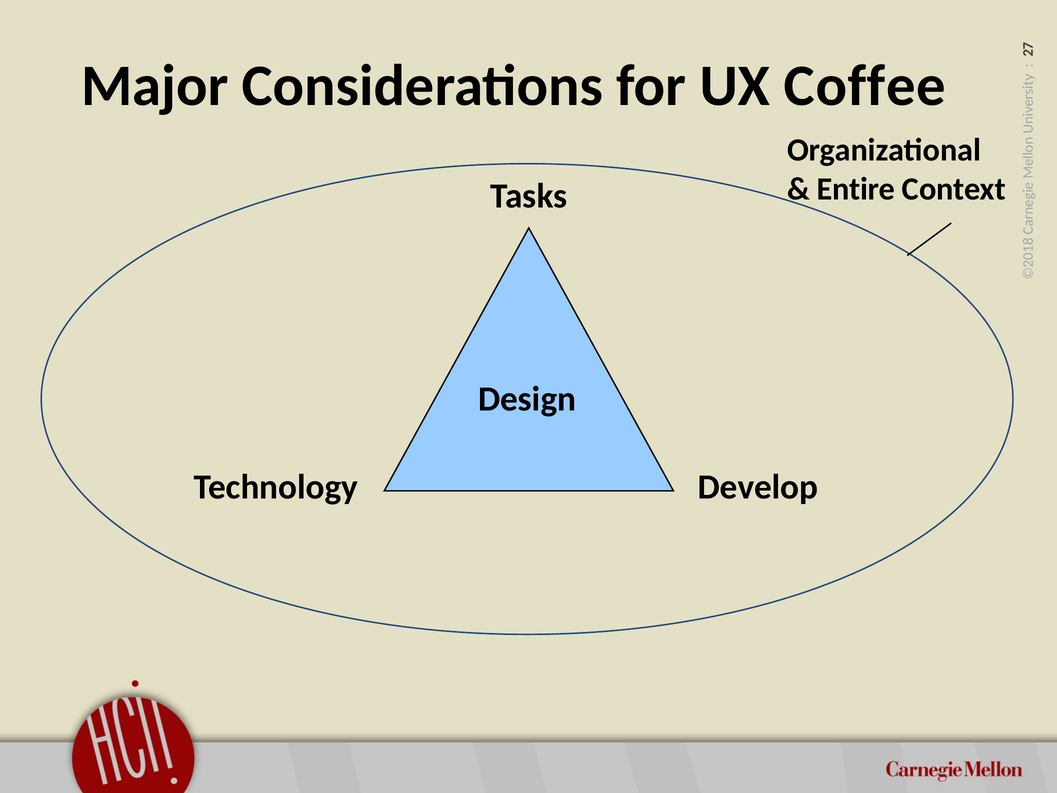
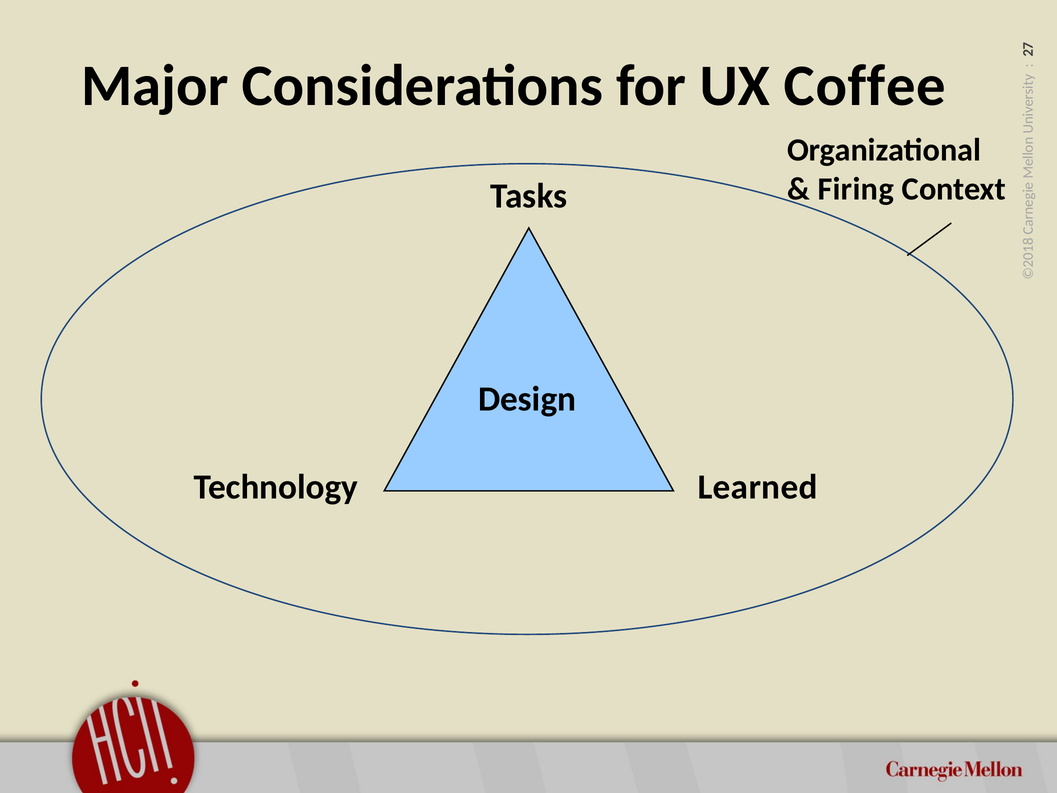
Entire: Entire -> Firing (856, 189)
Develop: Develop -> Learned (758, 487)
